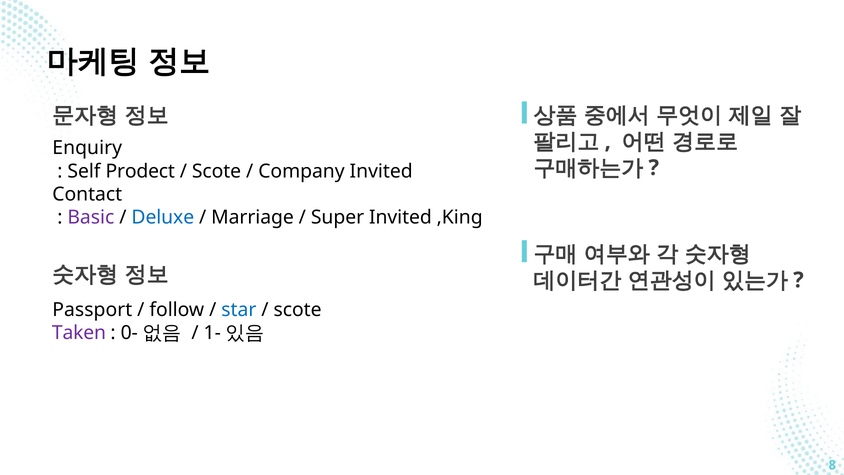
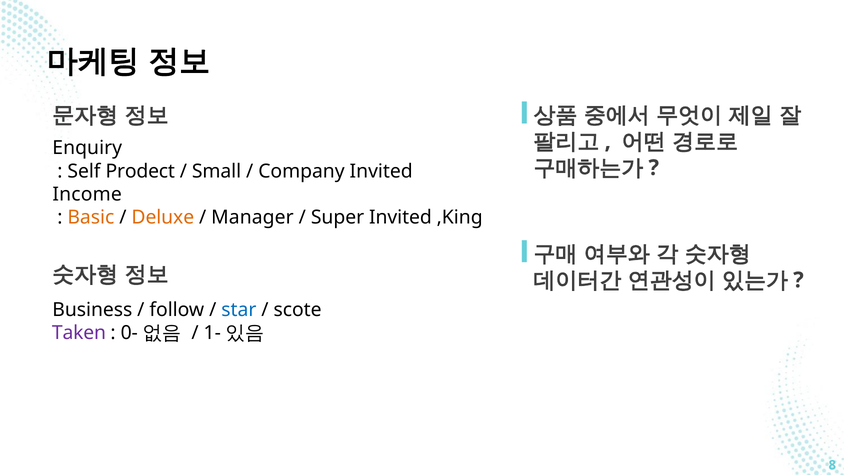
Scote: Scote -> Small (217, 171)
Contact: Contact -> Income (87, 194)
Basic colour: purple -> orange (91, 217)
Deluxe colour: blue -> orange (163, 217)
Marriage: Marriage -> Manager (252, 217)
Passport: Passport -> Business (92, 310)
